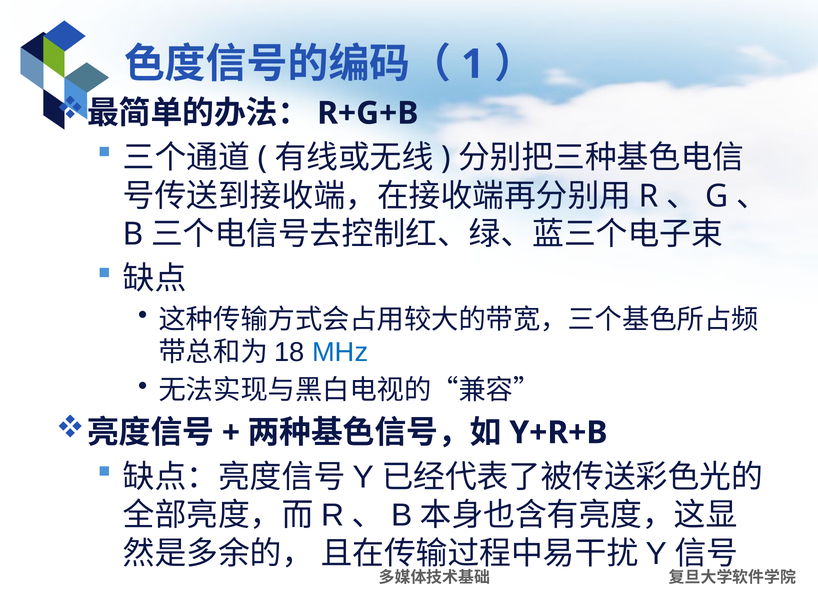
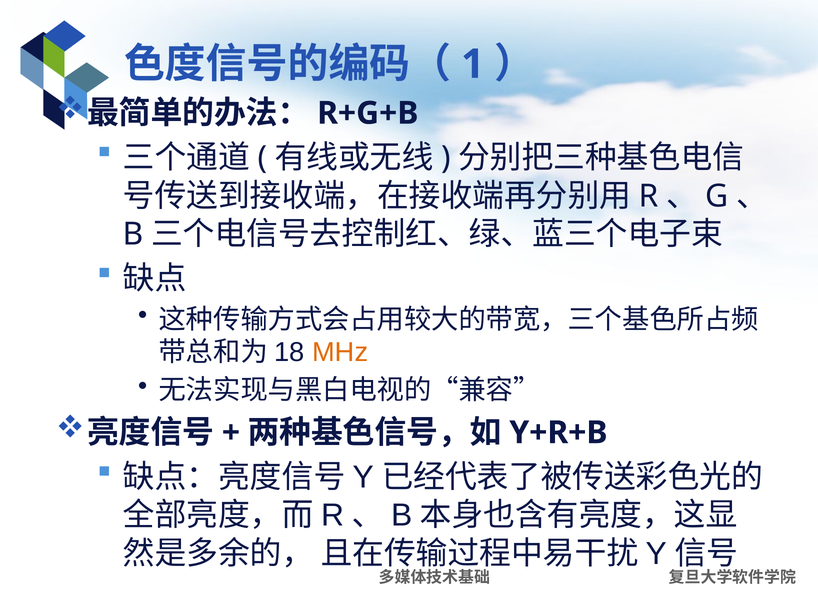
MHz colour: blue -> orange (340, 352)
